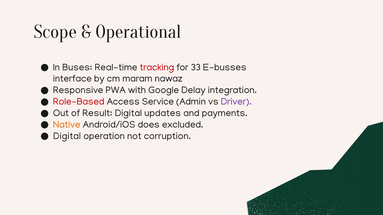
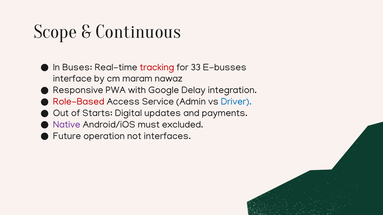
Operational: Operational -> Continuous (138, 32)
Driver colour: purple -> blue (236, 102)
Result: Result -> Starts (97, 113)
Native colour: orange -> purple (67, 125)
does: does -> must (149, 125)
Digital: Digital -> Future (67, 136)
corruption: corruption -> interfaces (167, 136)
